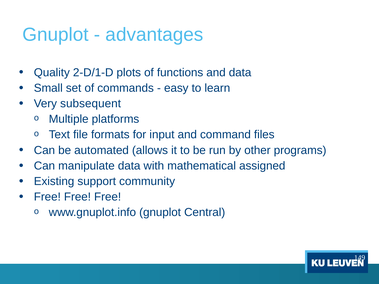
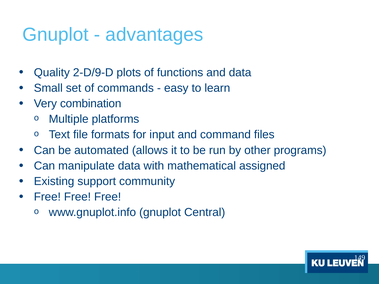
2-D/1-D: 2-D/1-D -> 2-D/9-D (93, 73)
subsequent: subsequent -> combination (91, 104)
